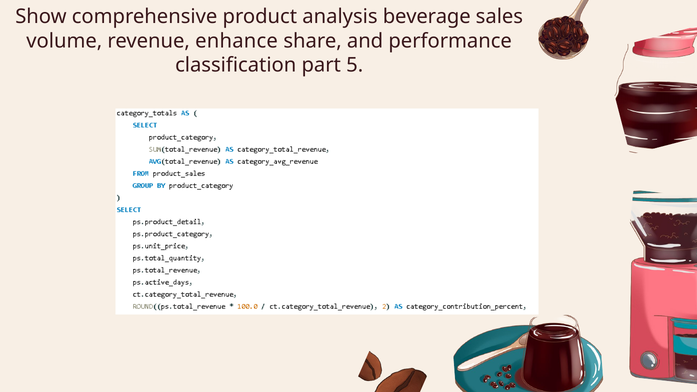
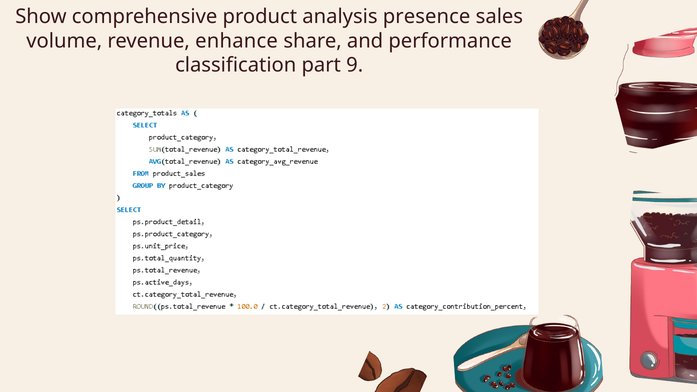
beverage: beverage -> presence (427, 17)
5: 5 -> 9 (355, 65)
